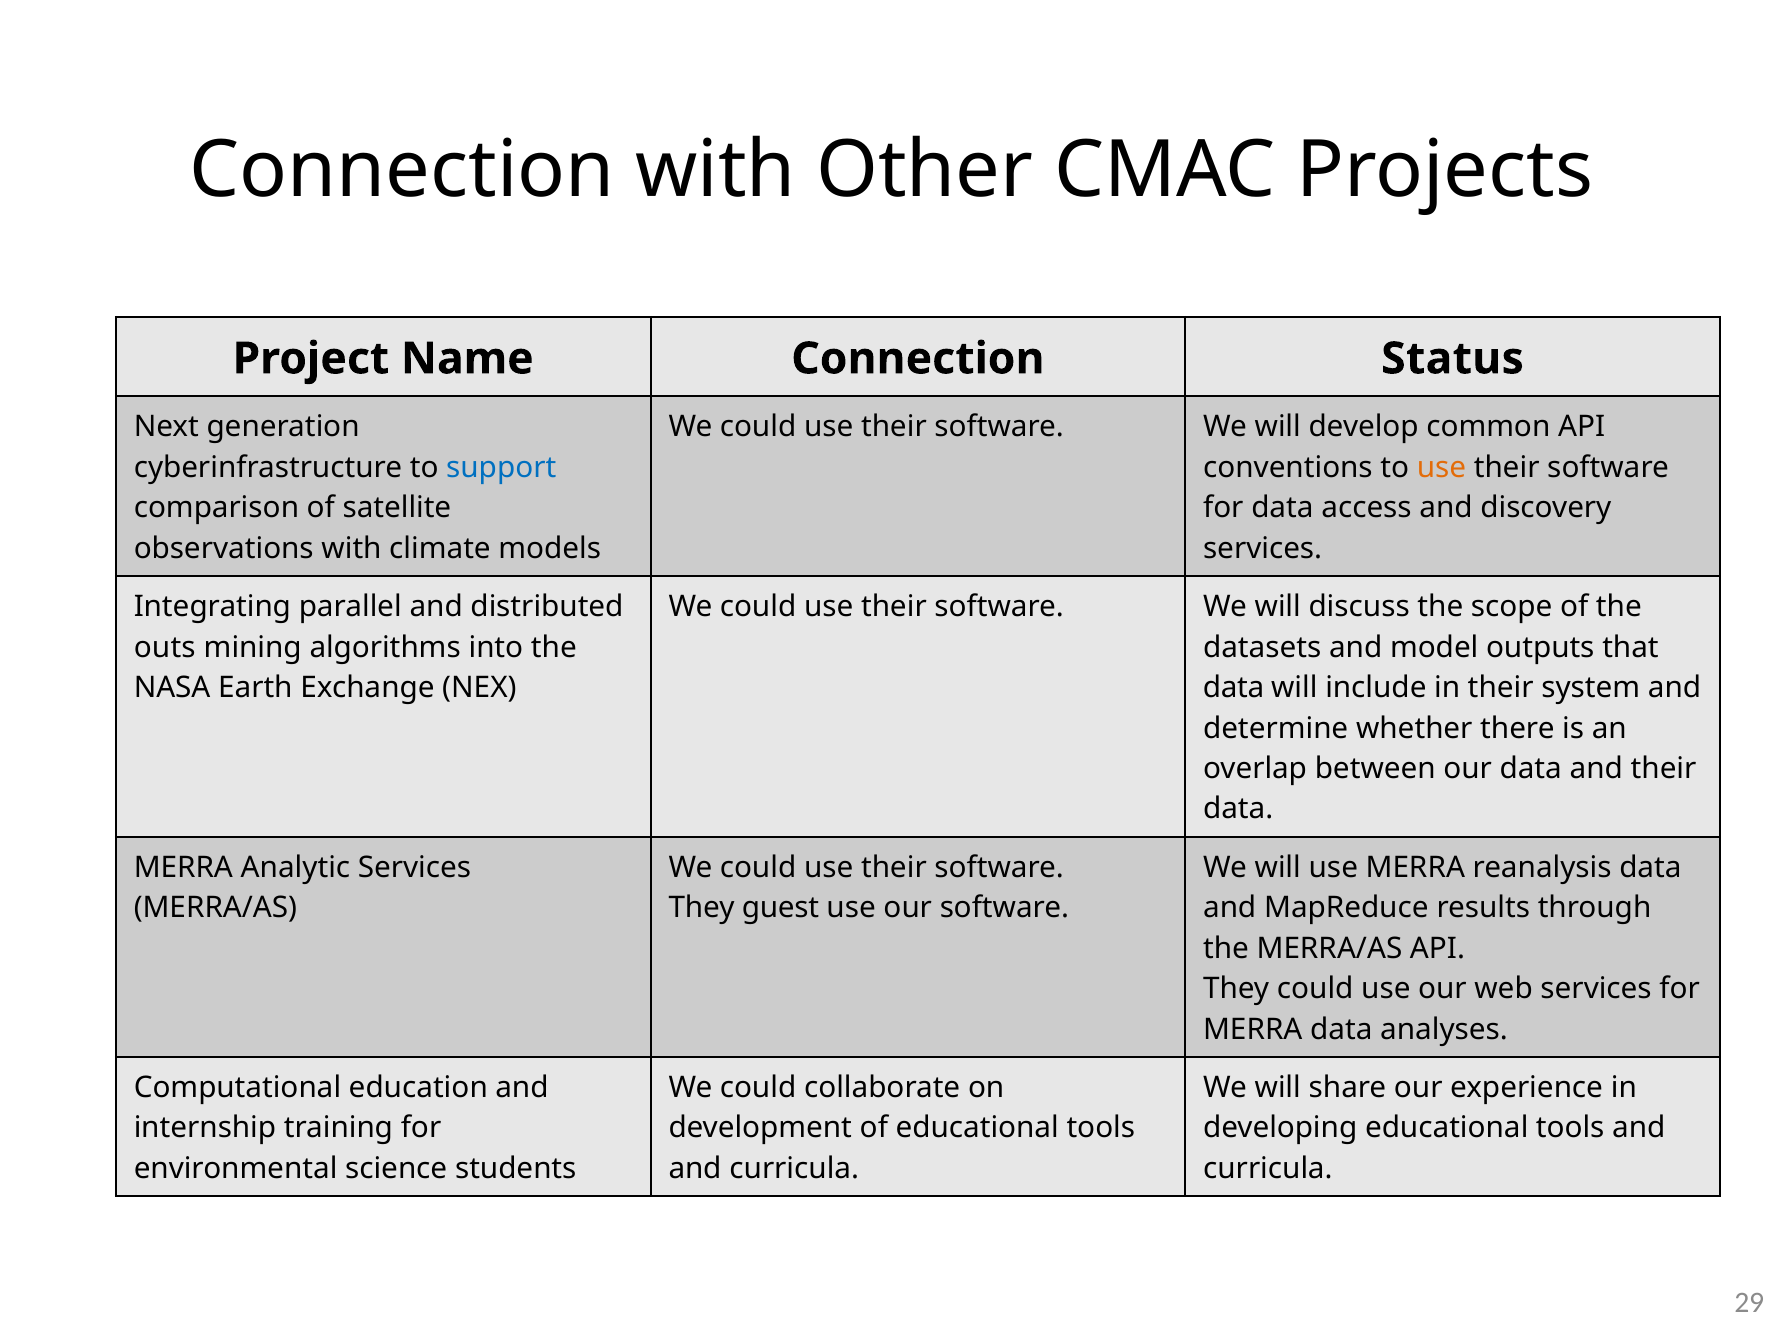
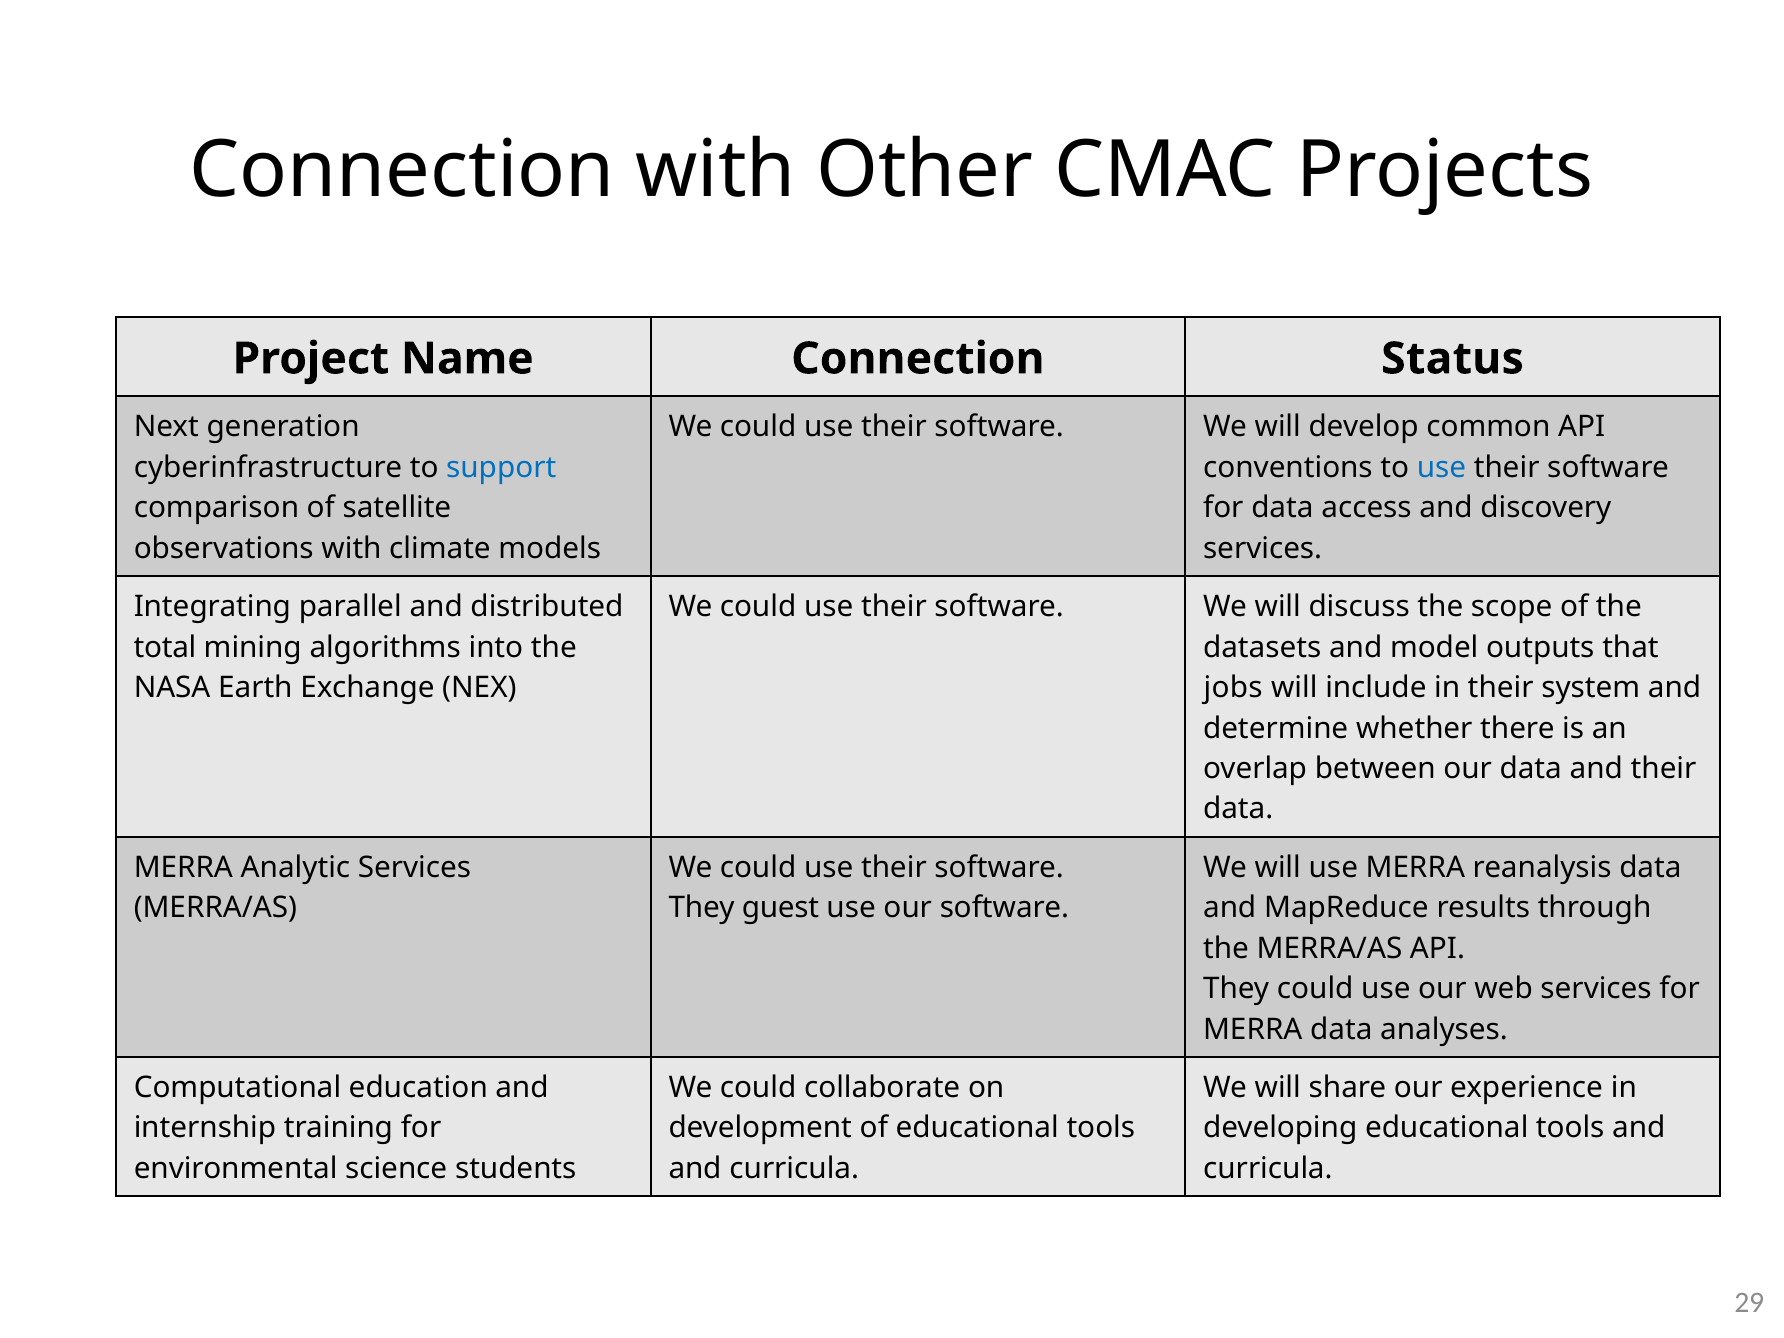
use colour: orange -> blue (1442, 468)
outs: outs -> total (165, 647)
data: data -> jobs (1233, 688)
